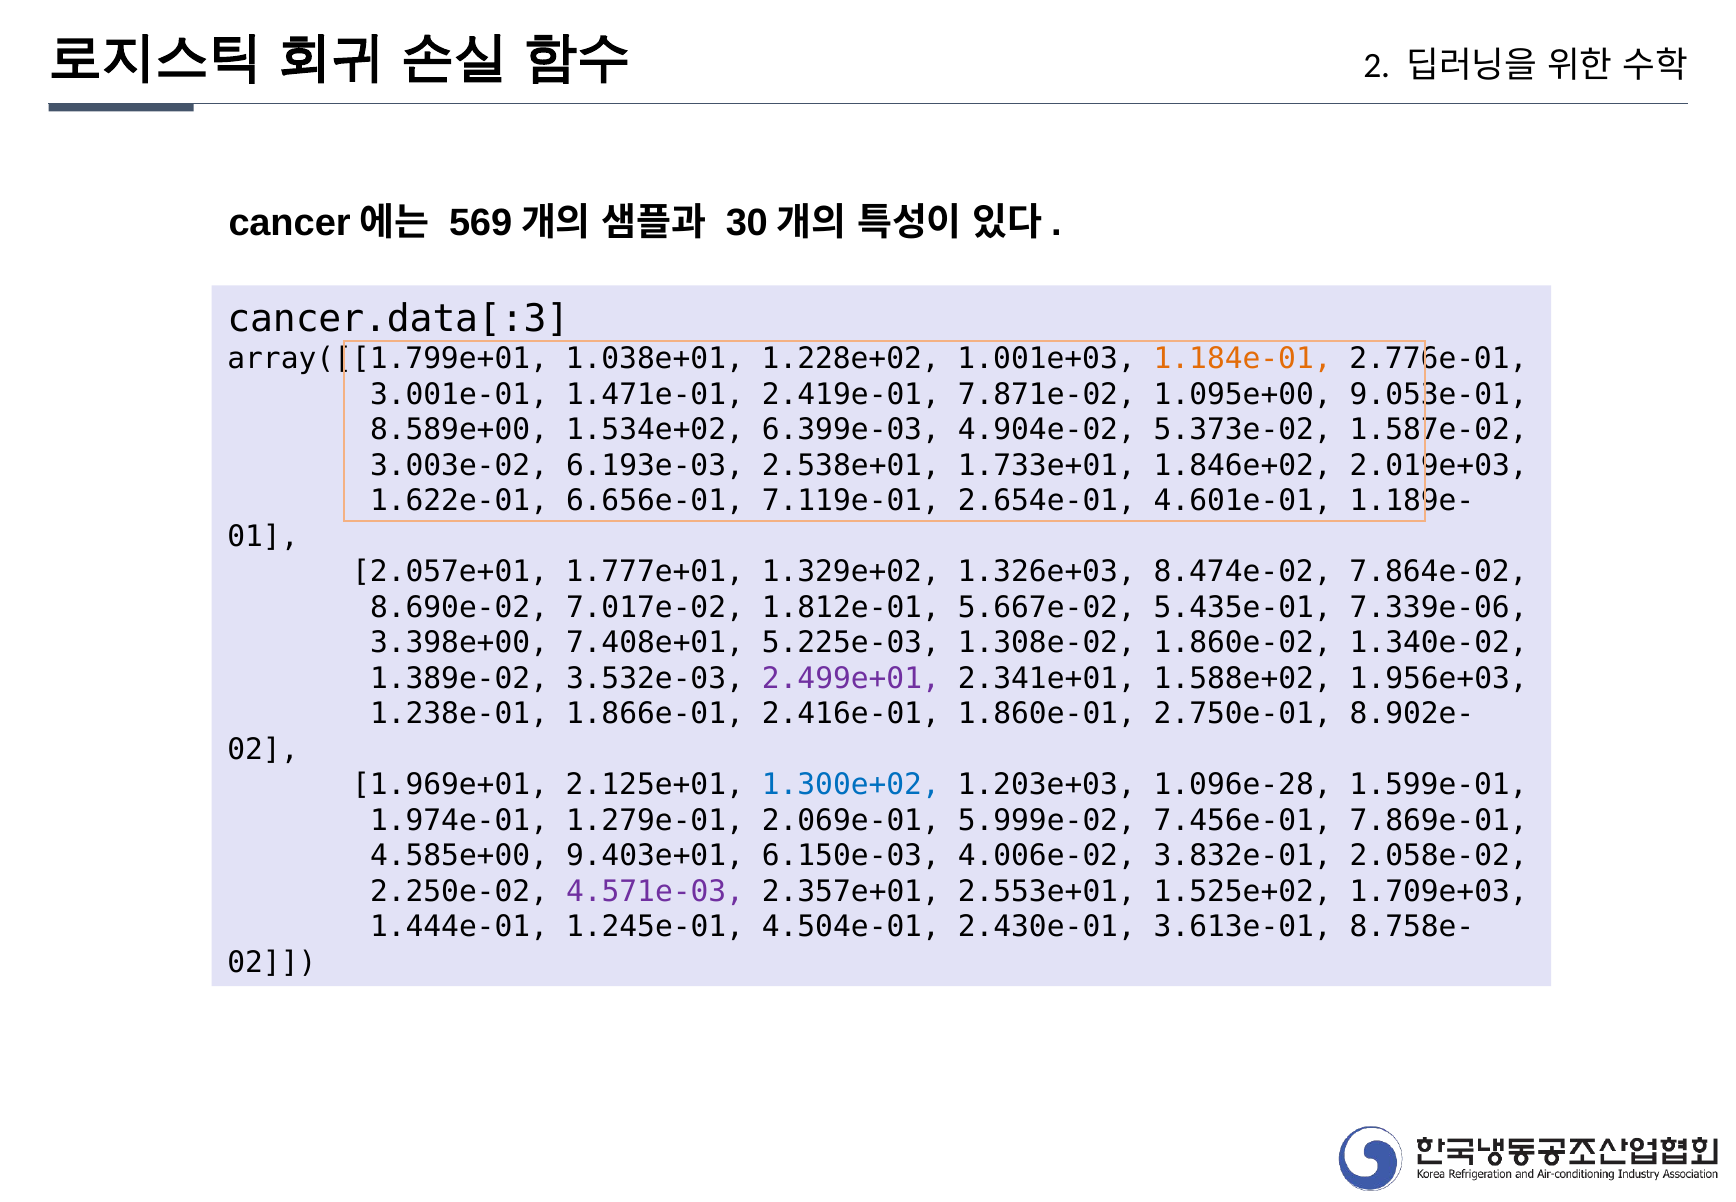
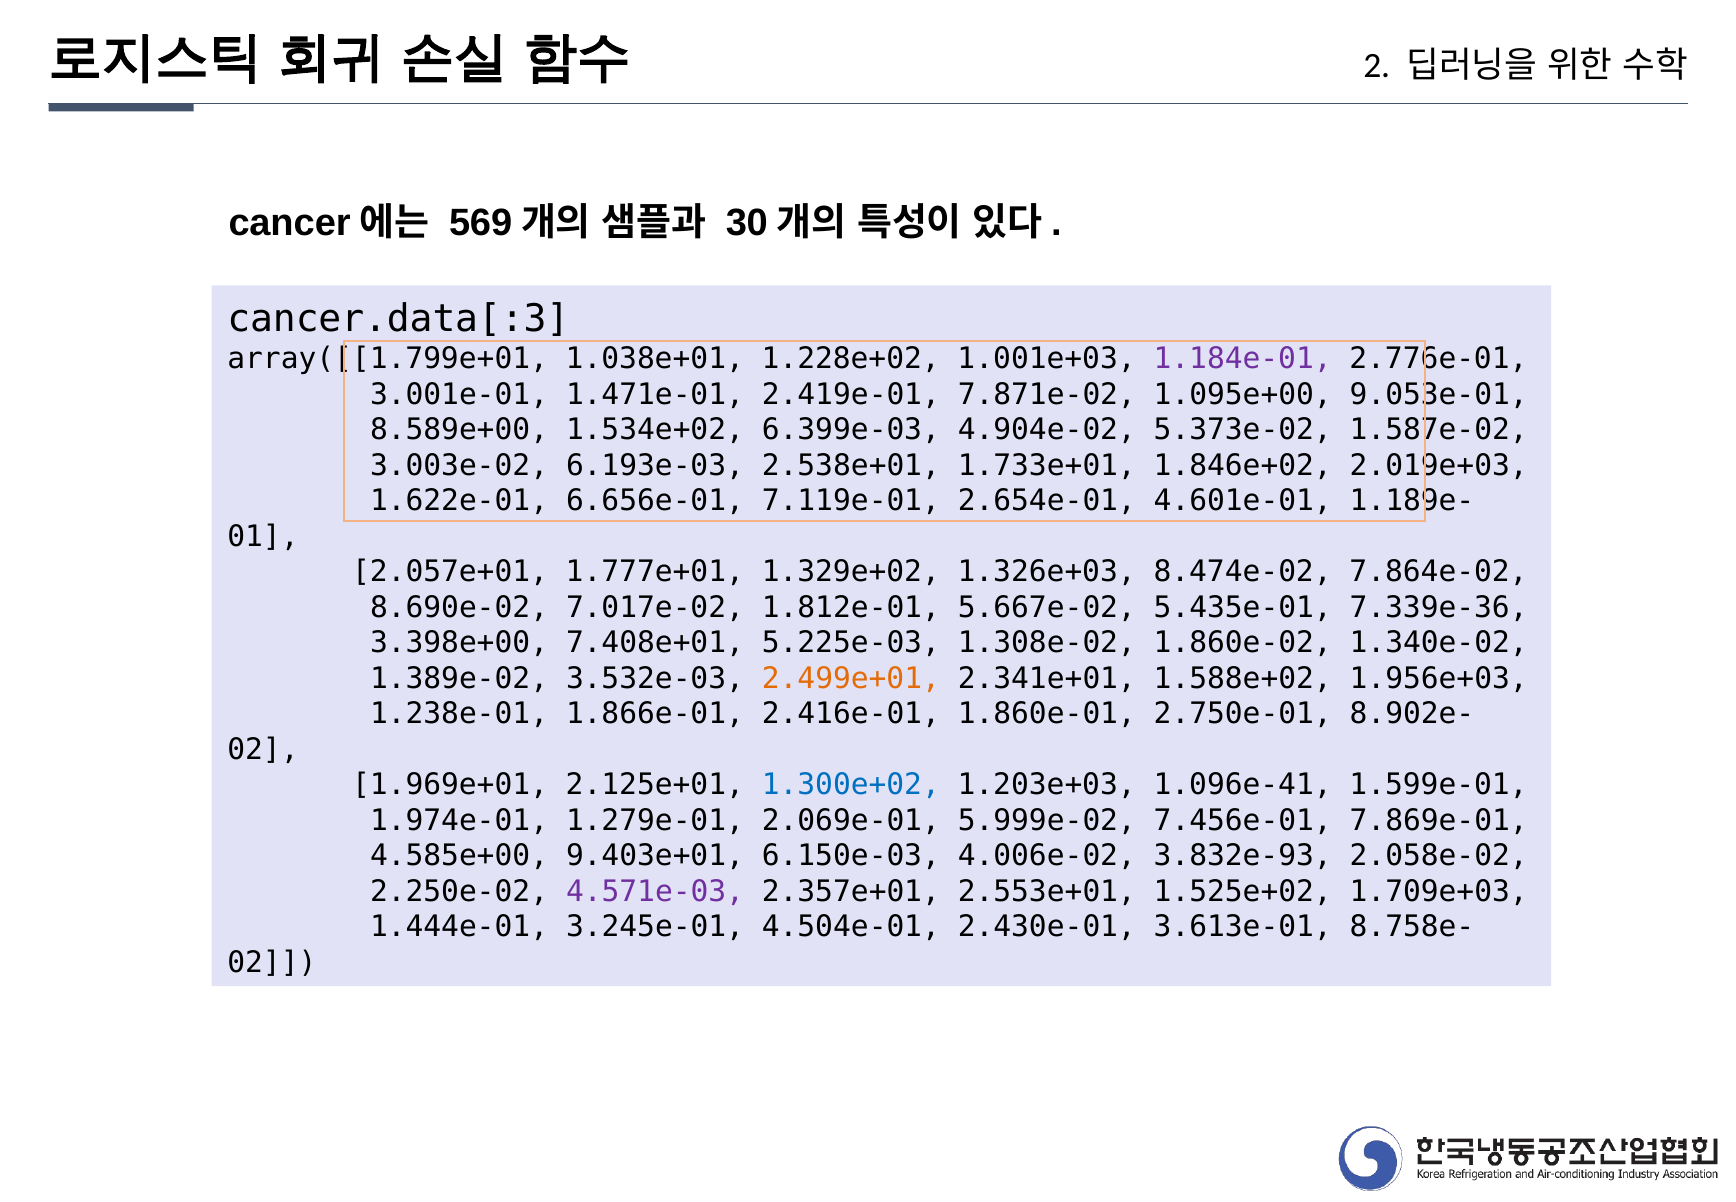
1.184e-01 colour: orange -> purple (1243, 359)
7.339e-06: 7.339e-06 -> 7.339e-36 (1439, 607)
2.499e+01 colour: purple -> orange (851, 678)
1.096e-28: 1.096e-28 -> 1.096e-41 (1243, 785)
3.832e-01: 3.832e-01 -> 3.832e-93 (1243, 856)
1.245e-01: 1.245e-01 -> 3.245e-01 (655, 927)
